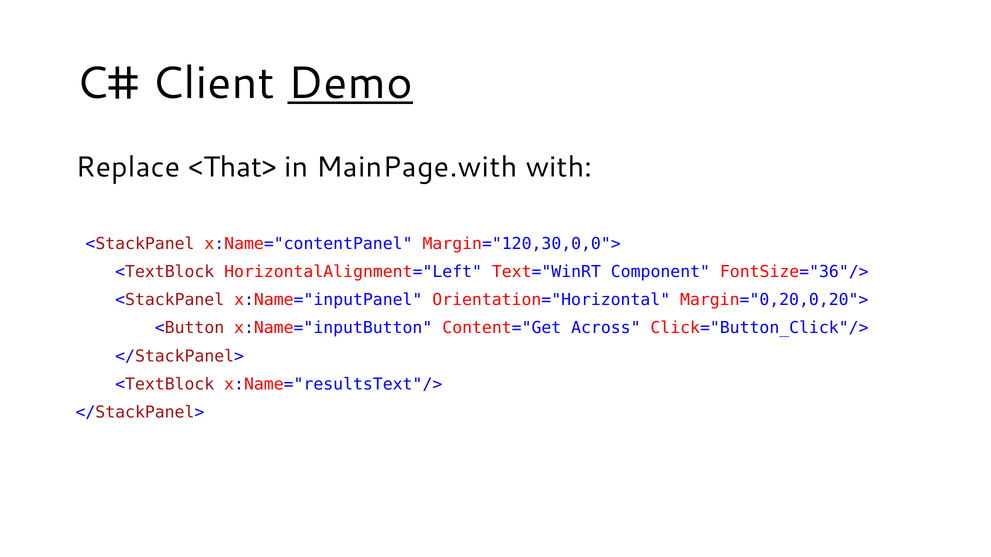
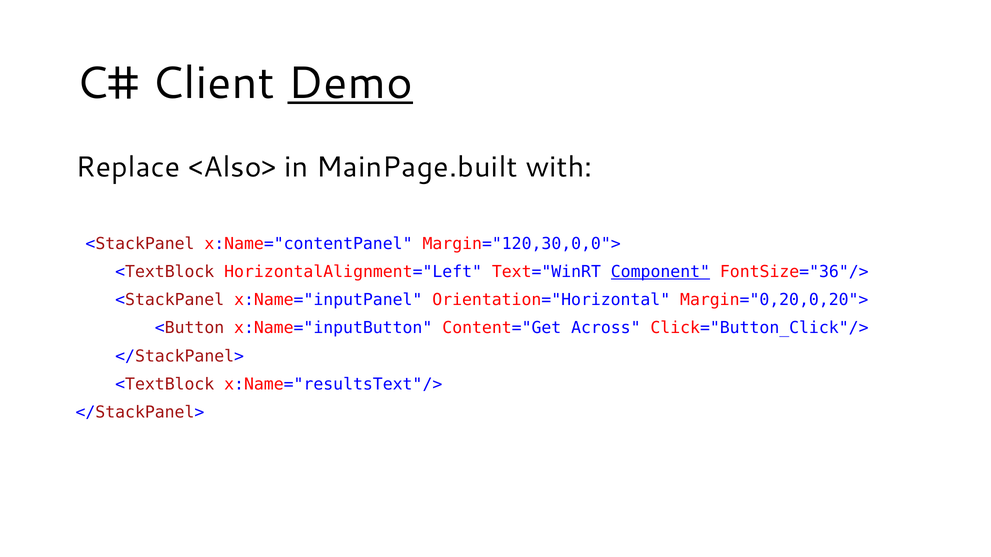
<That>: <That> -> <Also> (232, 167)
MainPage.with: MainPage.with -> MainPage.built (417, 167)
Component underline: none -> present (660, 272)
